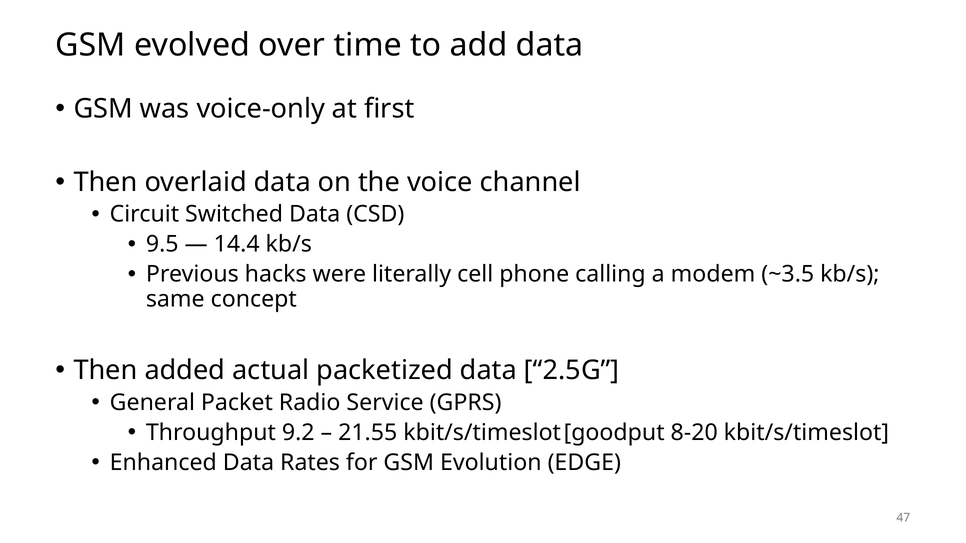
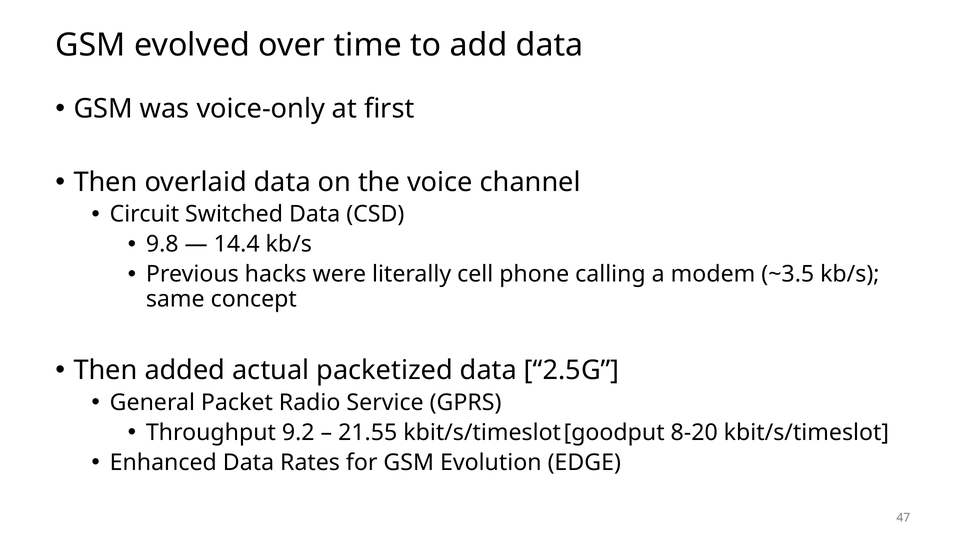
9.5: 9.5 -> 9.8 (162, 244)
